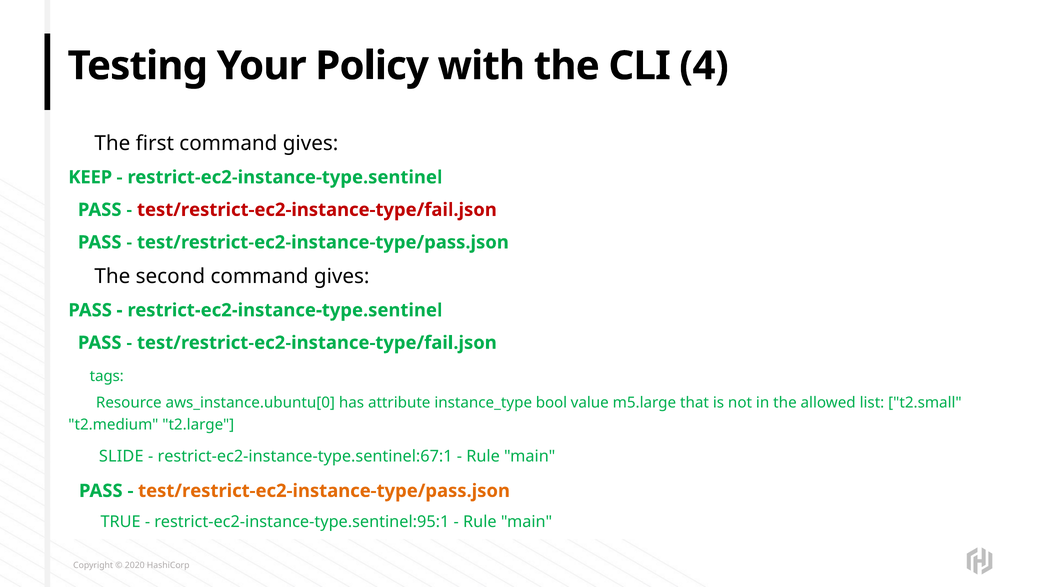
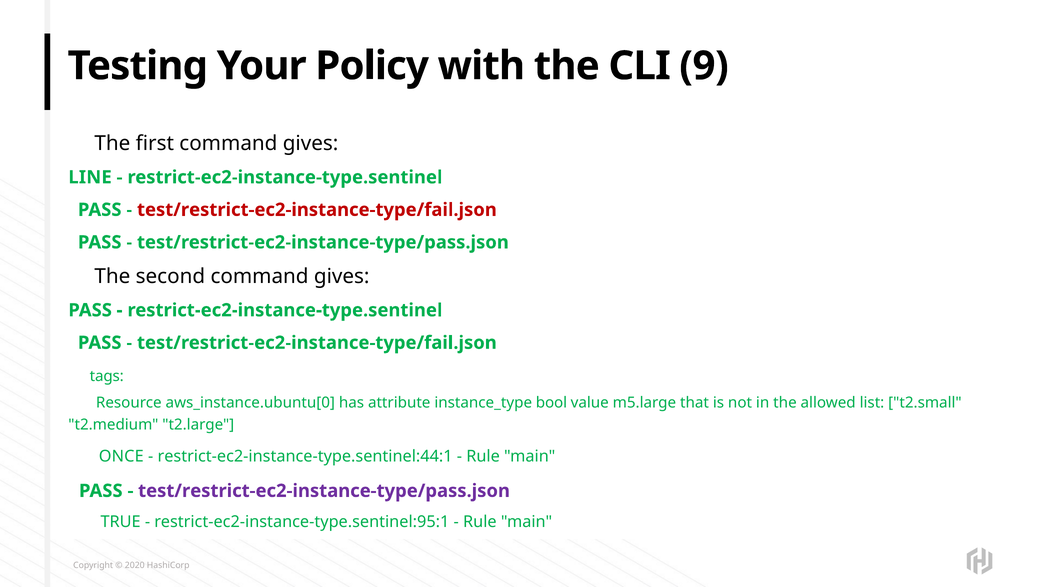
4: 4 -> 9 (704, 66)
KEEP: KEEP -> LINE (90, 177)
SLIDE: SLIDE -> ONCE (121, 456)
restrict-ec2-instance-type.sentinel:67:1: restrict-ec2-instance-type.sentinel:67:1 -> restrict-ec2-instance-type.sentinel:44:1 (305, 456)
test/restrict-ec2-instance-type/pass.json colour: orange -> purple (324, 491)
